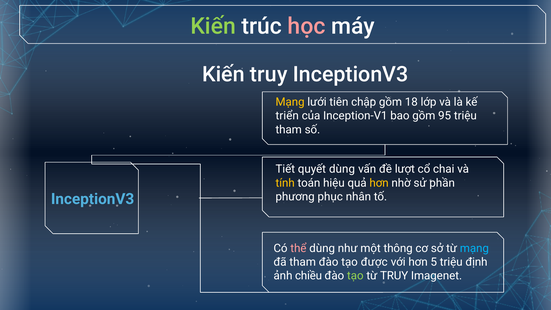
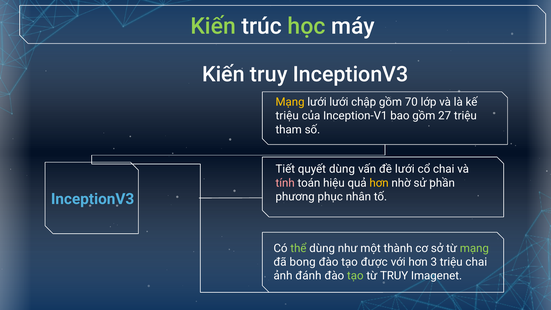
học colour: pink -> light green (307, 26)
lưới tiên: tiên -> lưới (339, 102)
18: 18 -> 70 (411, 102)
triển: triển -> triệu (287, 116)
95: 95 -> 27 (445, 116)
đề lượt: lượt -> lưới (405, 169)
tính colour: yellow -> pink (285, 183)
thể colour: pink -> light green (298, 248)
thông: thông -> thành (398, 248)
mạng colour: light blue -> light green (474, 248)
đã tham: tham -> bong (303, 262)
5: 5 -> 3 (434, 262)
triệu định: định -> chai (476, 262)
chiều: chiều -> đánh (308, 276)
